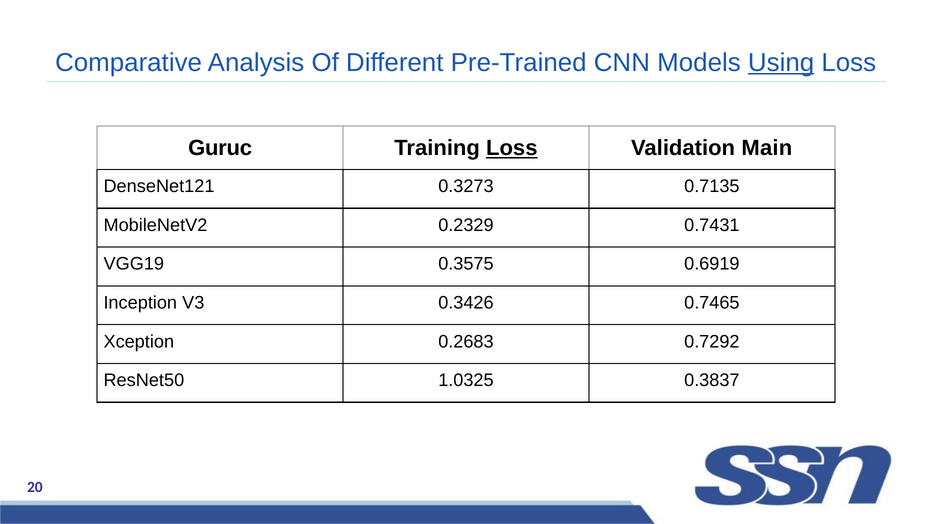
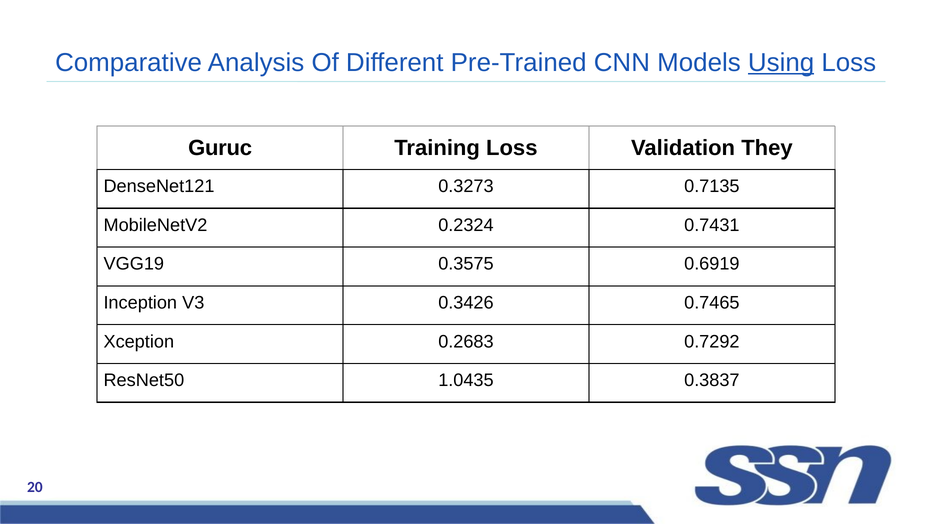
Loss underline: present -> none (512, 148)
Main: Main -> They (767, 148)
0.2329: 0.2329 -> 0.2324 (466, 225)
1.0325: 1.0325 -> 1.0435 (466, 381)
